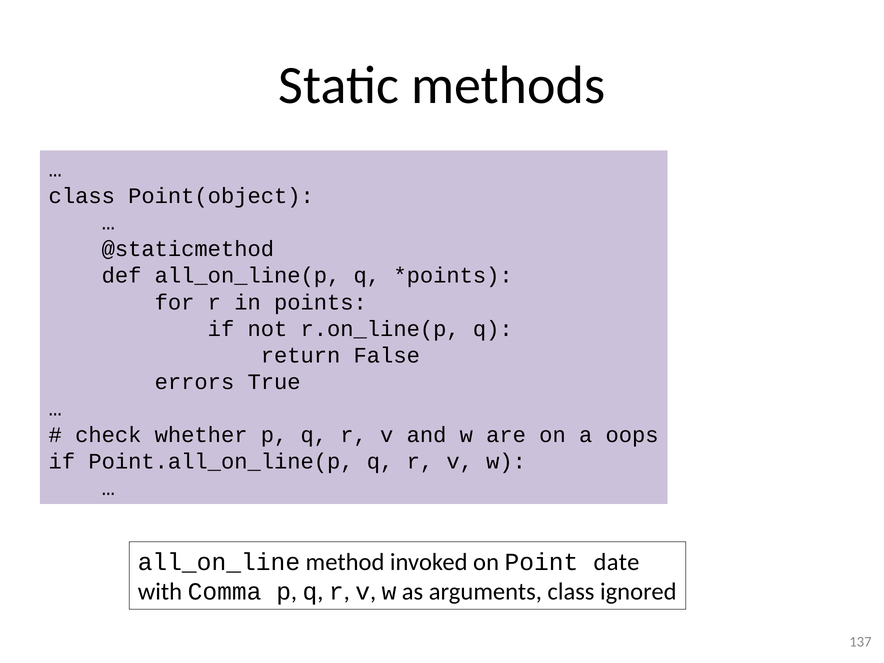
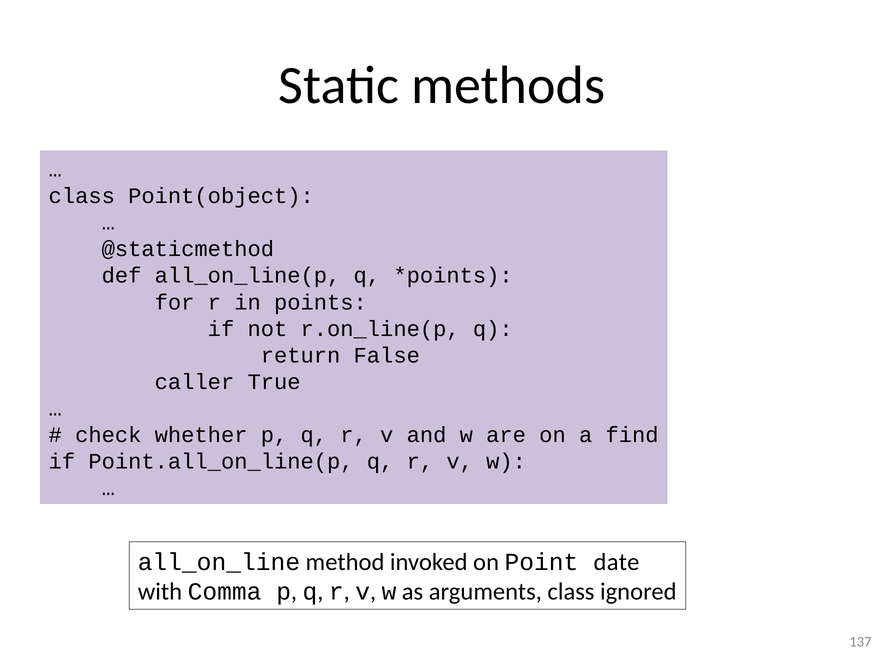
errors: errors -> caller (194, 382)
oops: oops -> find (632, 435)
